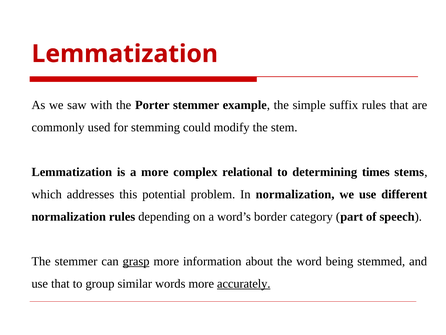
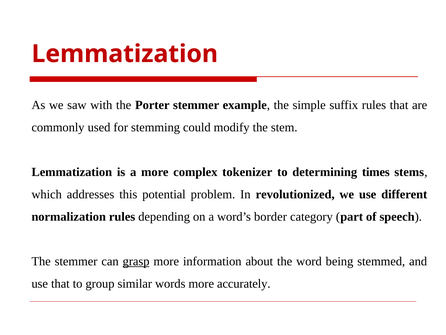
relational: relational -> tokenizer (247, 172)
In normalization: normalization -> revolutionized (295, 194)
accurately underline: present -> none (244, 283)
